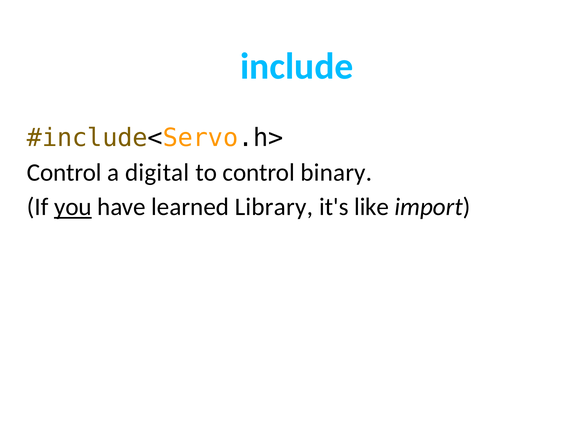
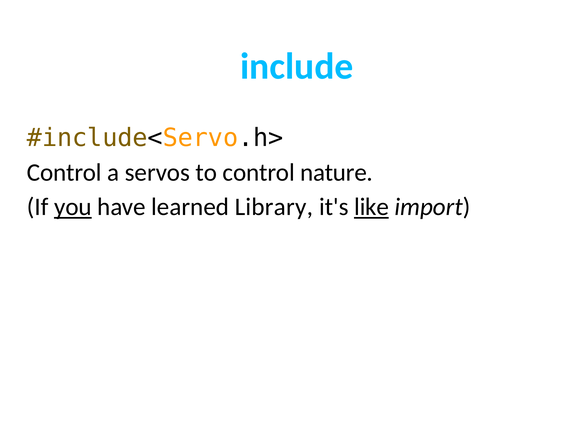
digital: digital -> servos (157, 172)
binary: binary -> nature (337, 172)
like underline: none -> present (372, 207)
